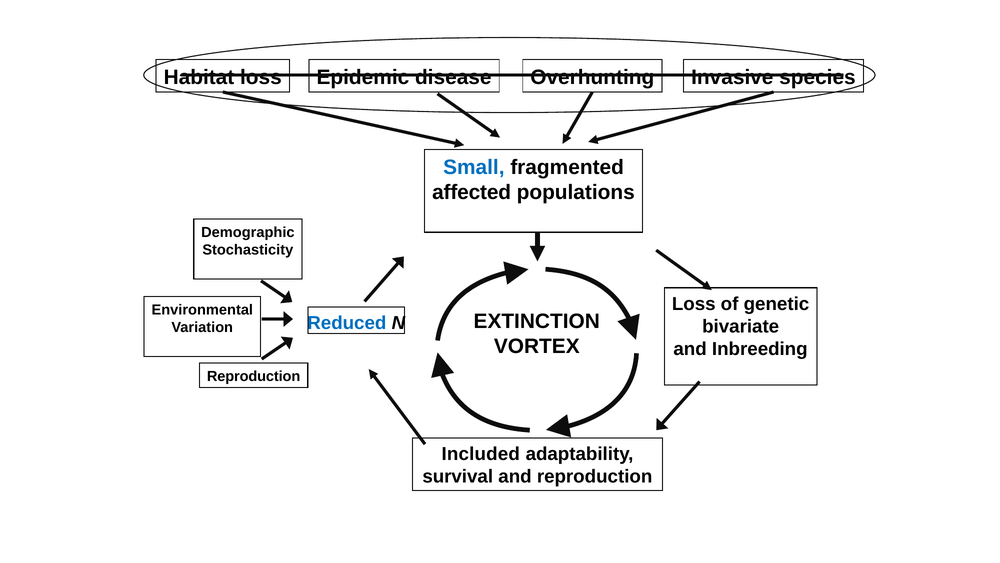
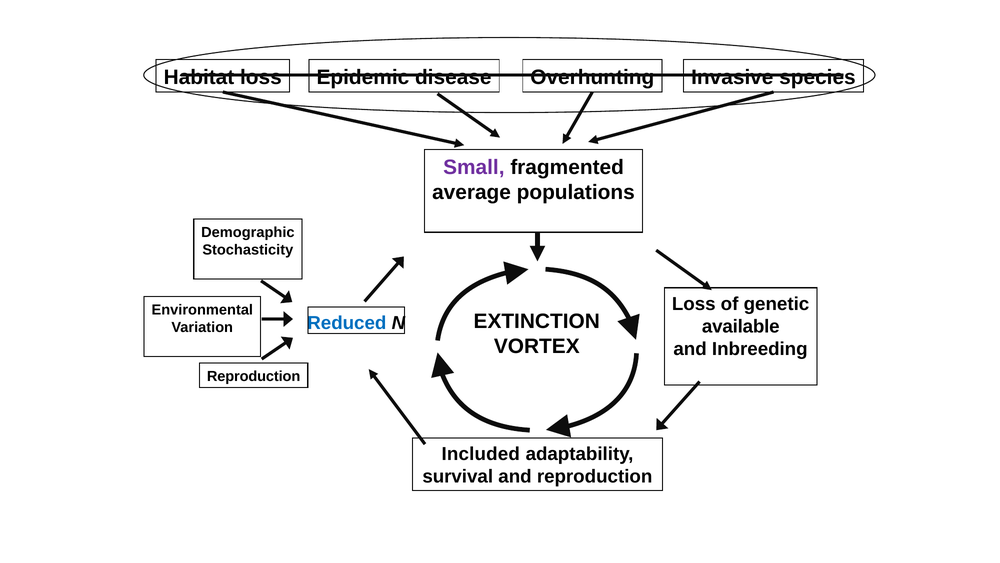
Small colour: blue -> purple (474, 167)
affected: affected -> average (472, 192)
bivariate: bivariate -> available (741, 326)
